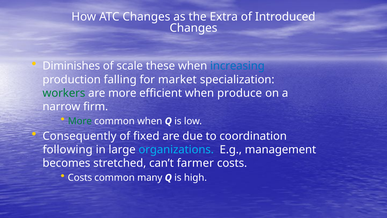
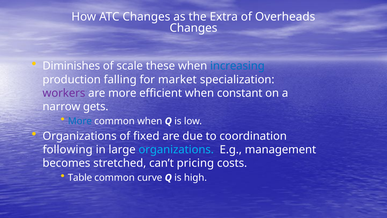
Introduced: Introduced -> Overheads (285, 17)
workers colour: green -> purple (64, 93)
produce: produce -> constant (240, 93)
firm: firm -> gets (96, 107)
More colour: green -> blue (80, 121)
Consequently: Consequently -> Organizations (80, 136)
farmer: farmer -> pricing (195, 163)
Costs: Costs -> Table (80, 177)
many: many -> curve (150, 177)
